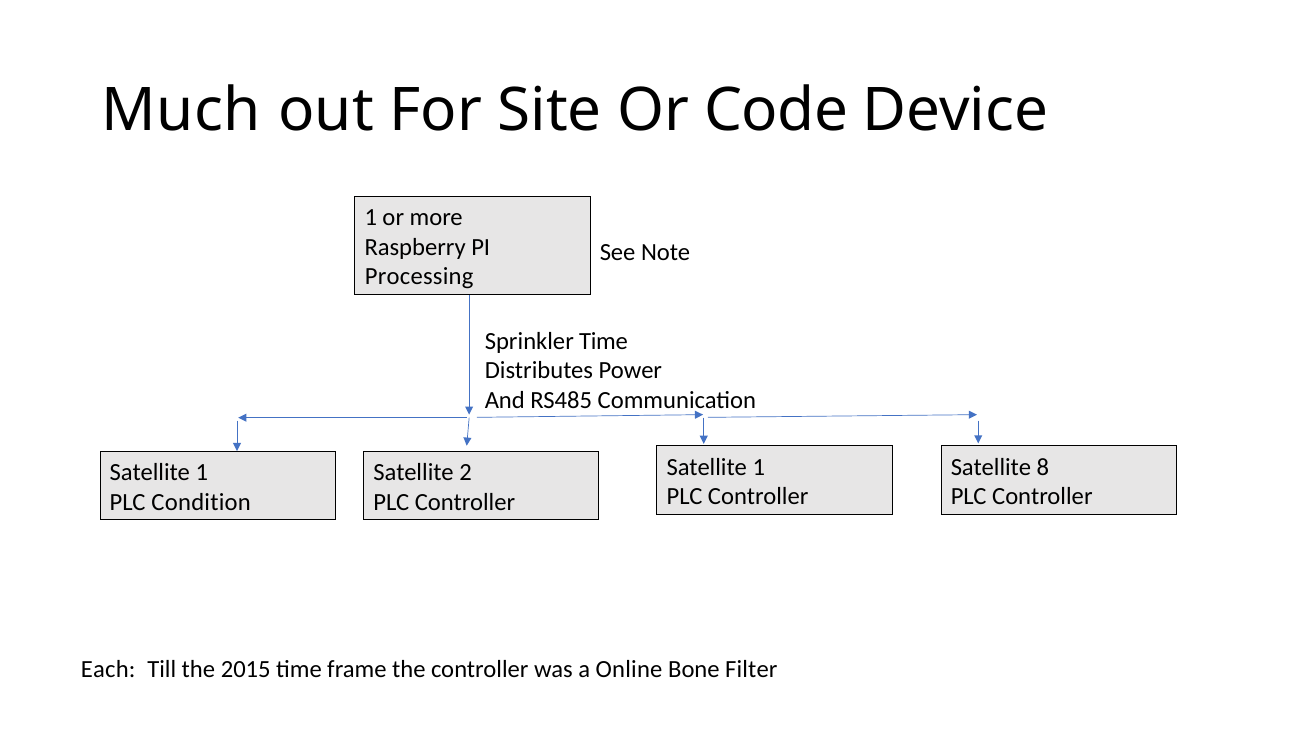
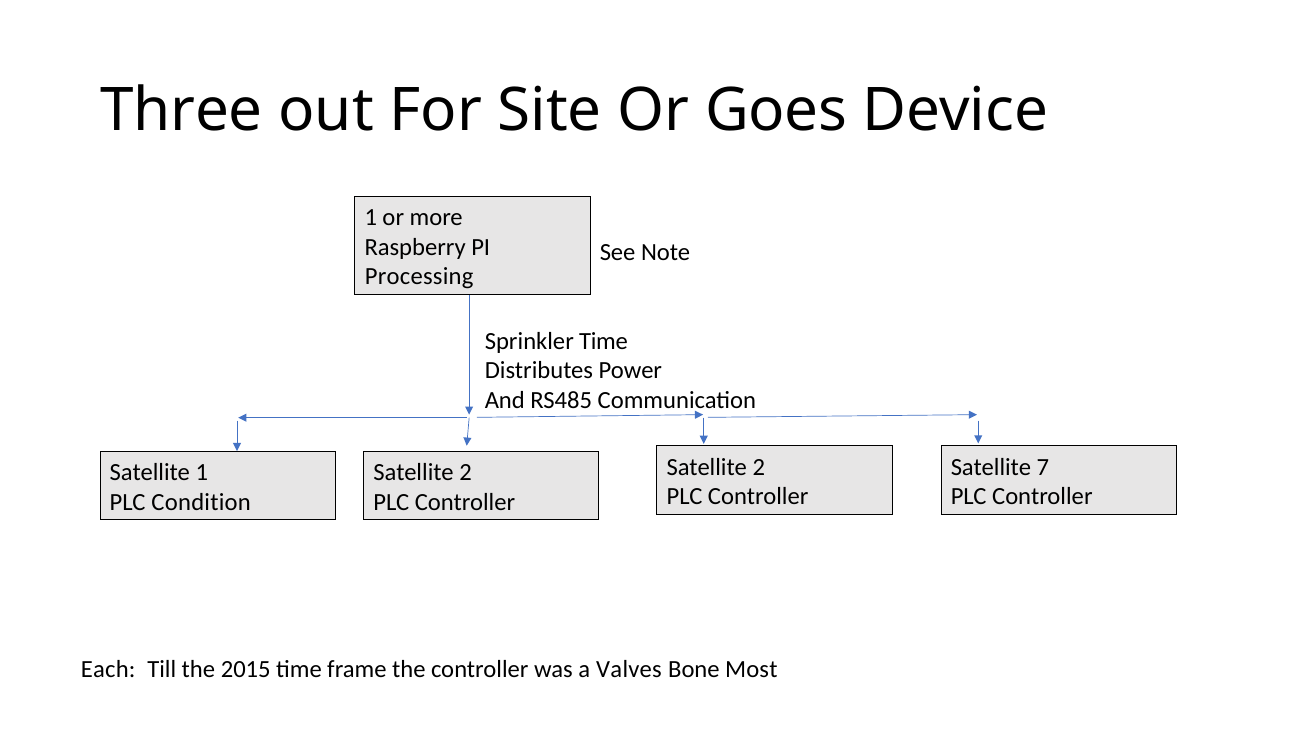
Much: Much -> Three (182, 110)
Code: Code -> Goes (776, 110)
1: 1 -> 2 (759, 467)
8: 8 -> 7 (1043, 467)
Online: Online -> Valves (629, 669)
Filter: Filter -> Most (751, 669)
